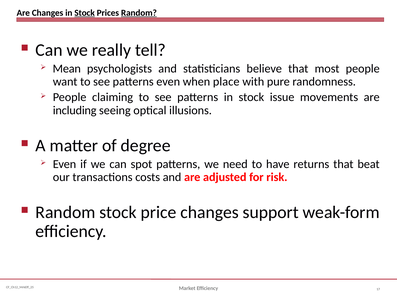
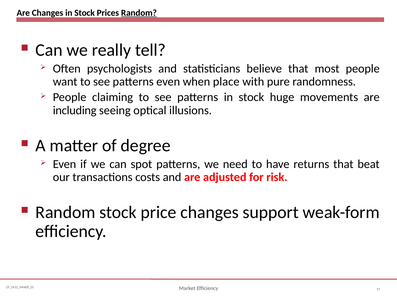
Stock underline: present -> none (85, 13)
Mean: Mean -> Often (67, 69)
issue: issue -> huge (282, 97)
